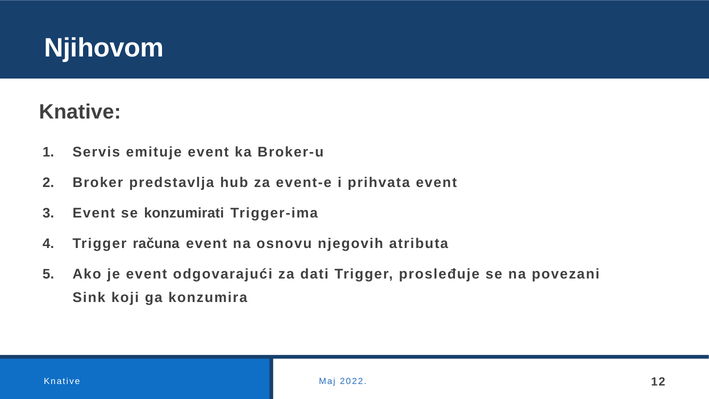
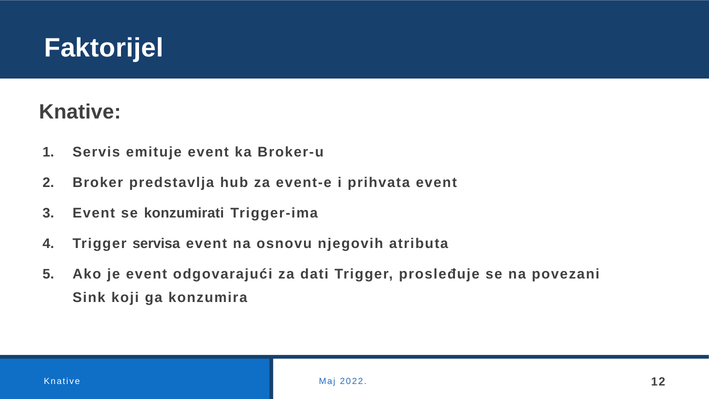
Njihovom: Njihovom -> Faktorijel (104, 48)
računa: računa -> servisa (156, 243)
